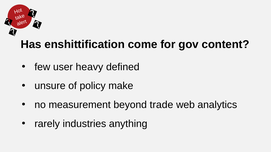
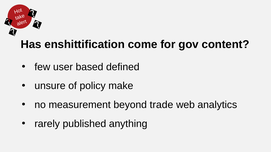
heavy: heavy -> based (90, 67)
industries: industries -> published (84, 124)
